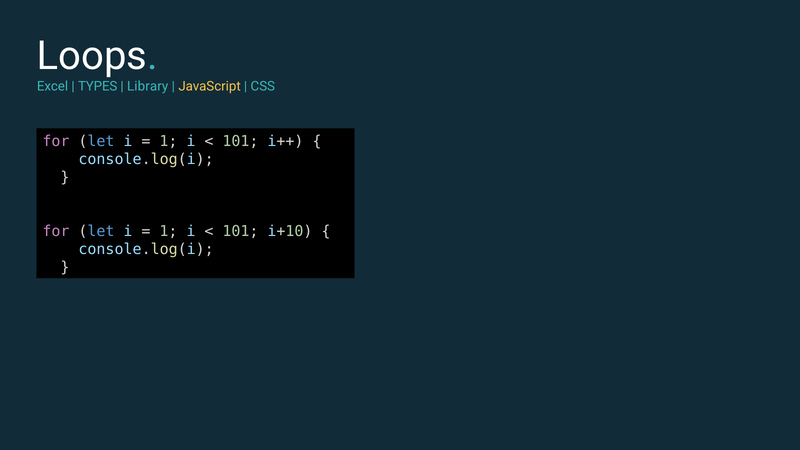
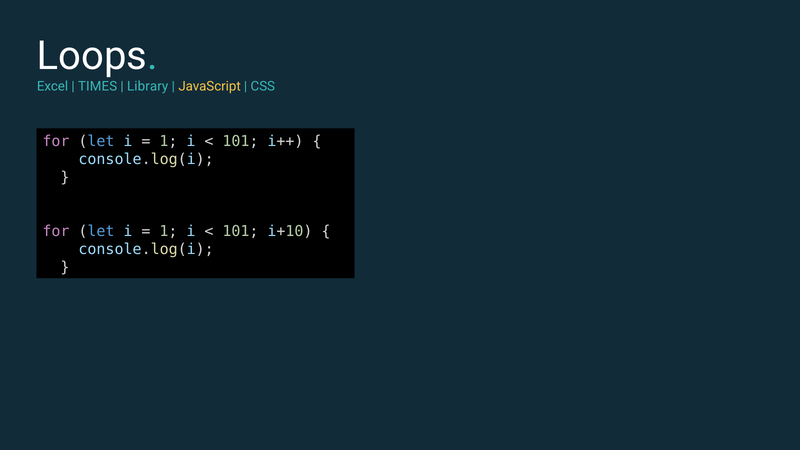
TYPES: TYPES -> TIMES (98, 86)
